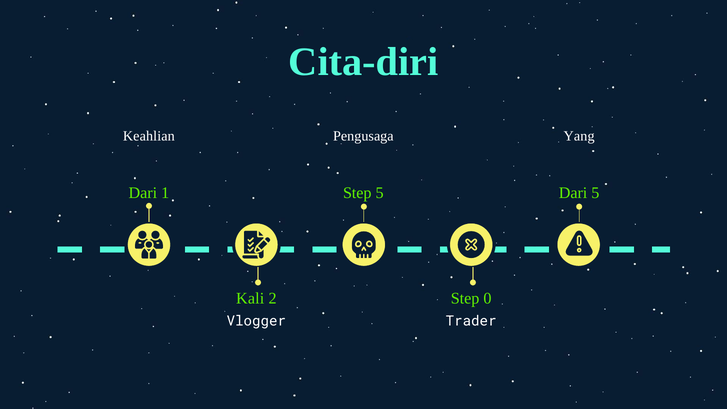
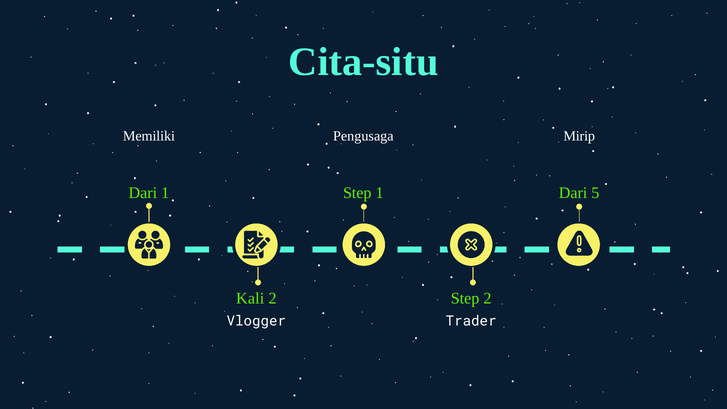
Cita-diri: Cita-diri -> Cita-situ (363, 62)
Yang: Yang -> Mirip (579, 136)
Keahlian: Keahlian -> Memiliki (149, 136)
Step 5: 5 -> 1 (380, 193)
Step 0: 0 -> 2 (487, 298)
